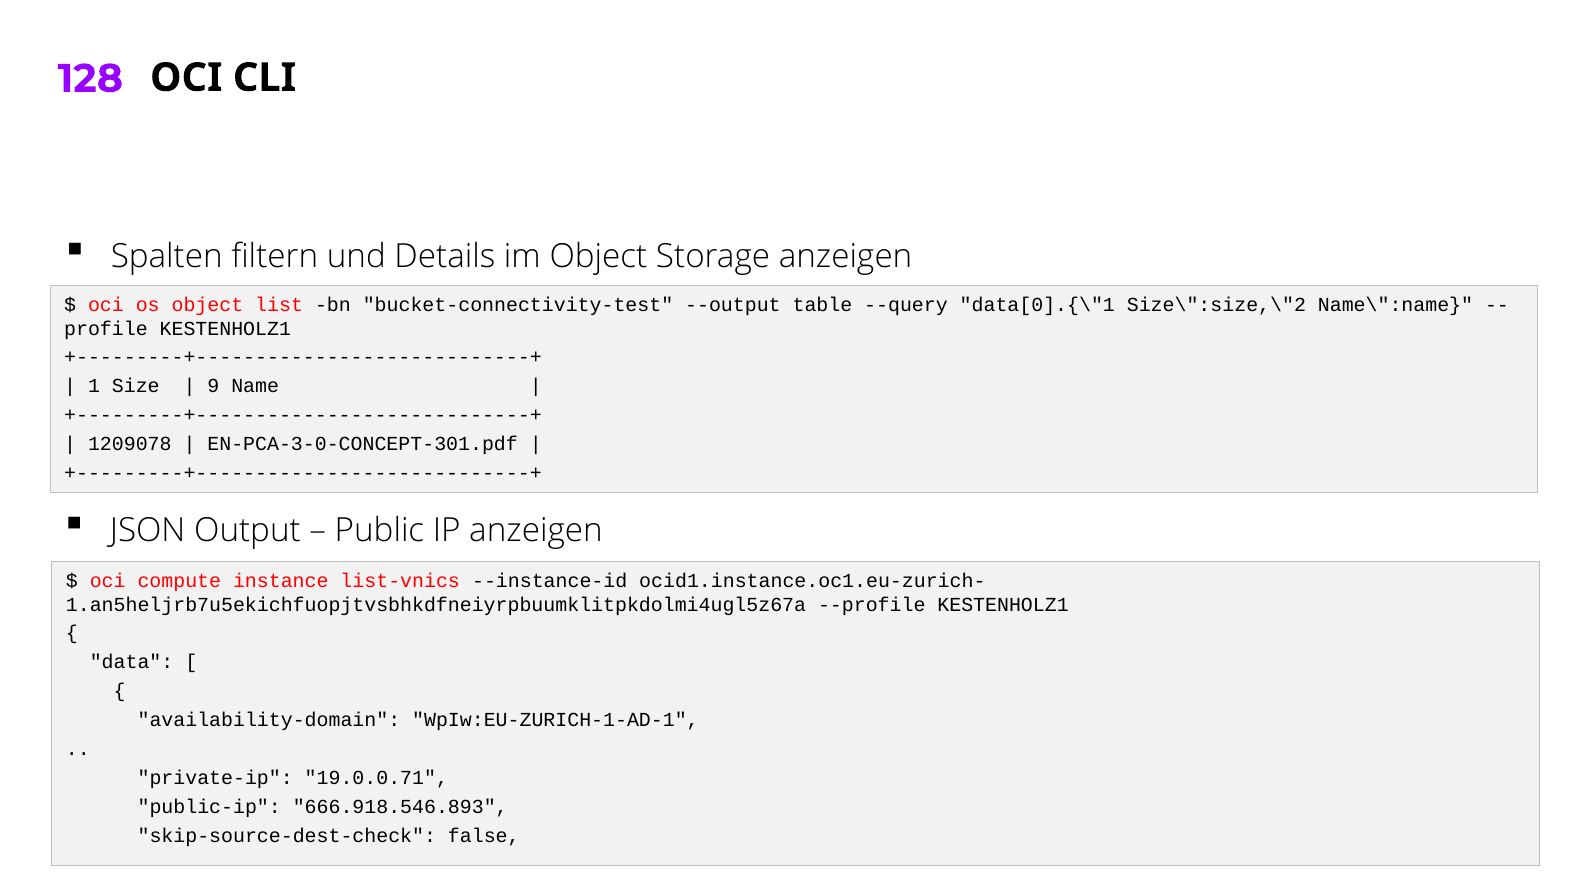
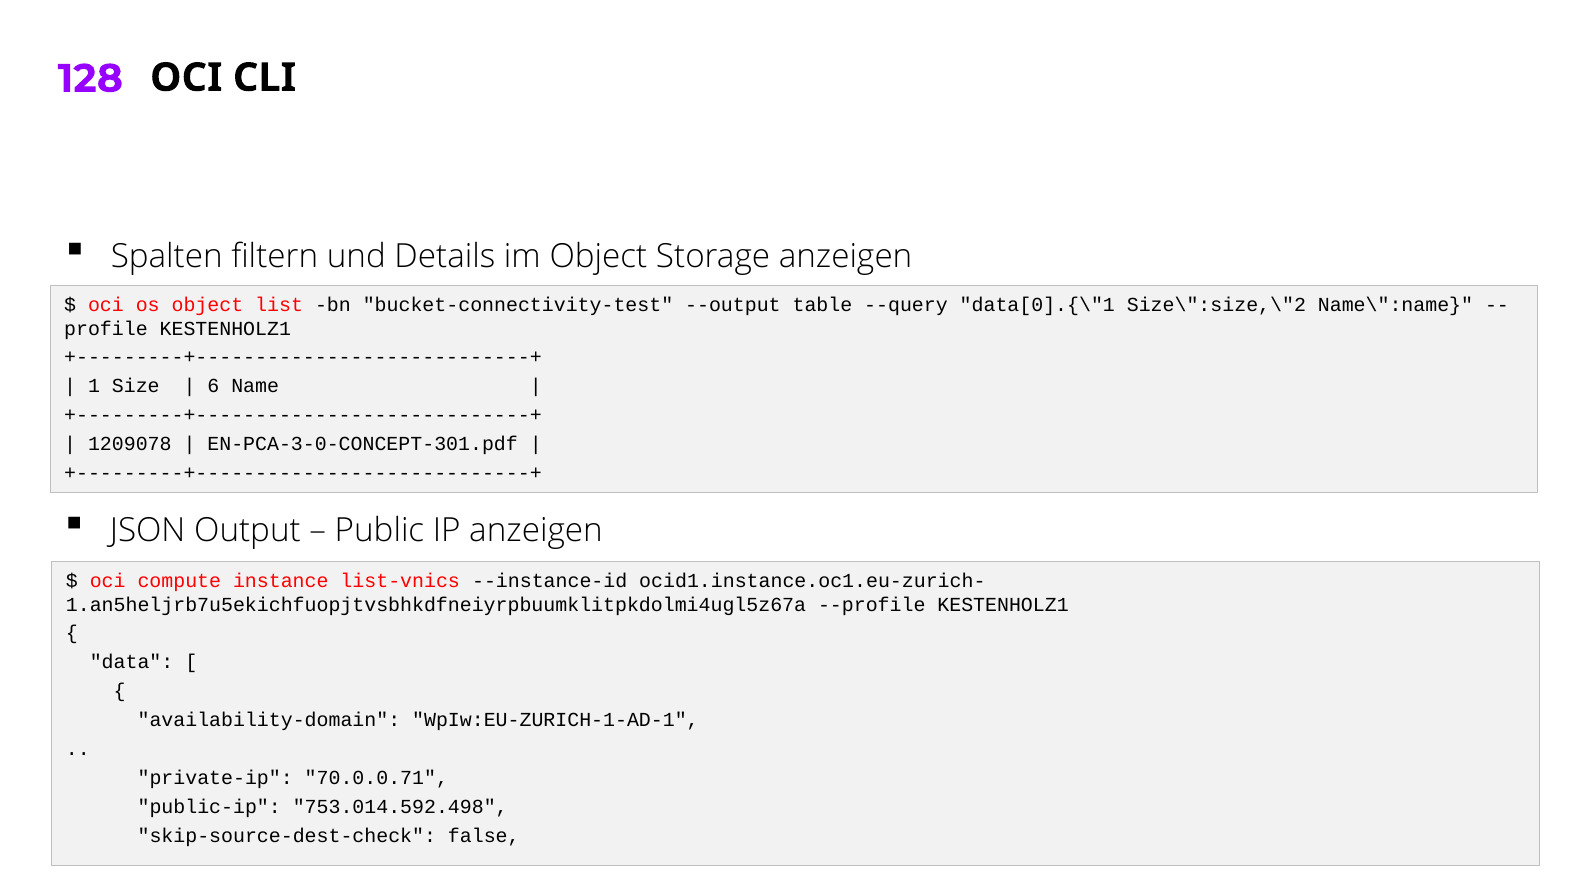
9: 9 -> 6 (213, 386)
19.0.0.71: 19.0.0.71 -> 70.0.0.71 (376, 778)
666.918.546.893: 666.918.546.893 -> 753.014.592.498 (400, 807)
